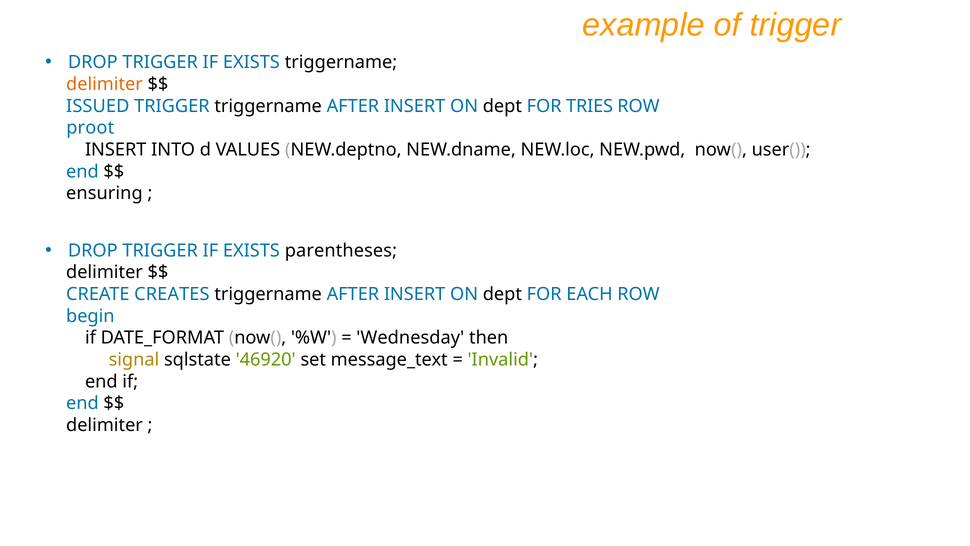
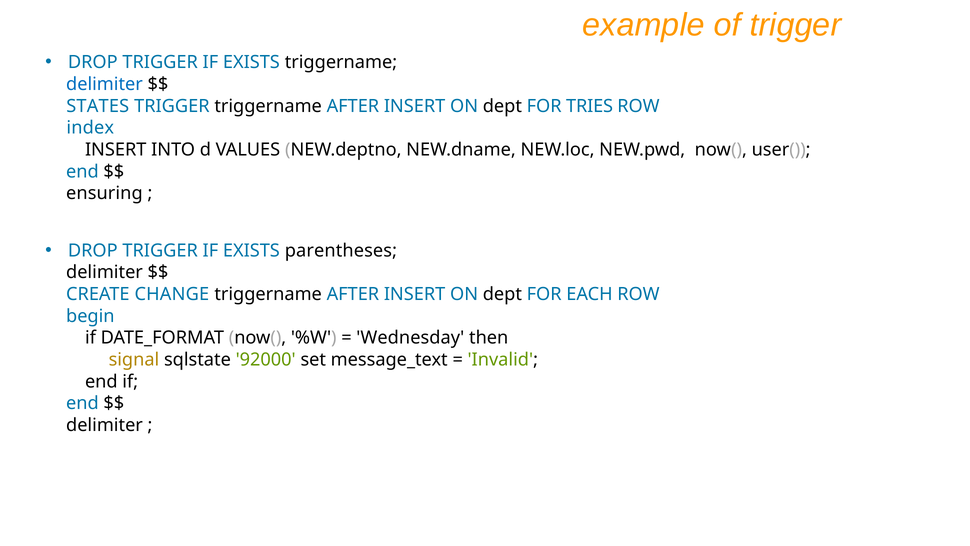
delimiter colour: orange -> blue (104, 84)
ISSUED: ISSUED -> STATES (98, 106)
proot: proot -> index (90, 128)
CREATES: CREATES -> CHANGE (172, 294)
46920: 46920 -> 92000 (266, 359)
